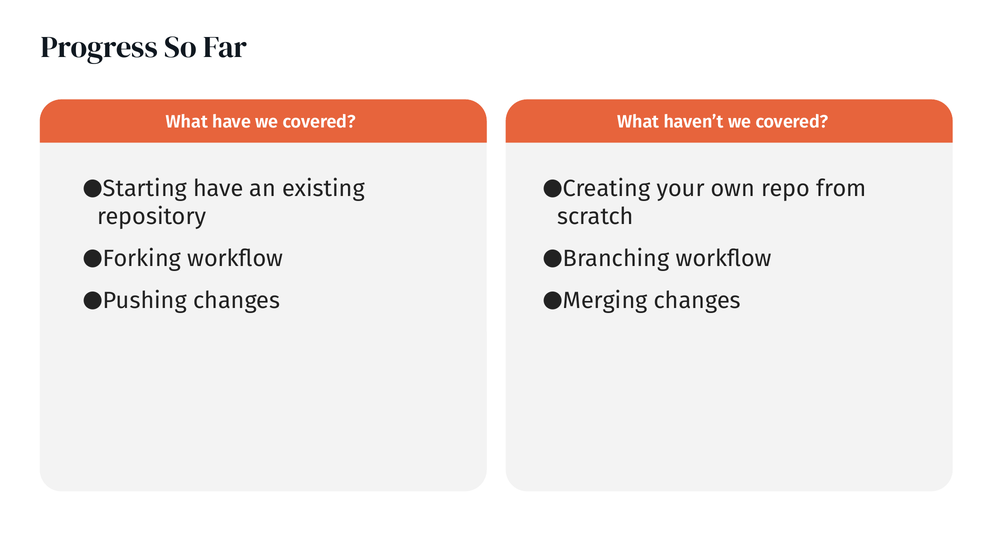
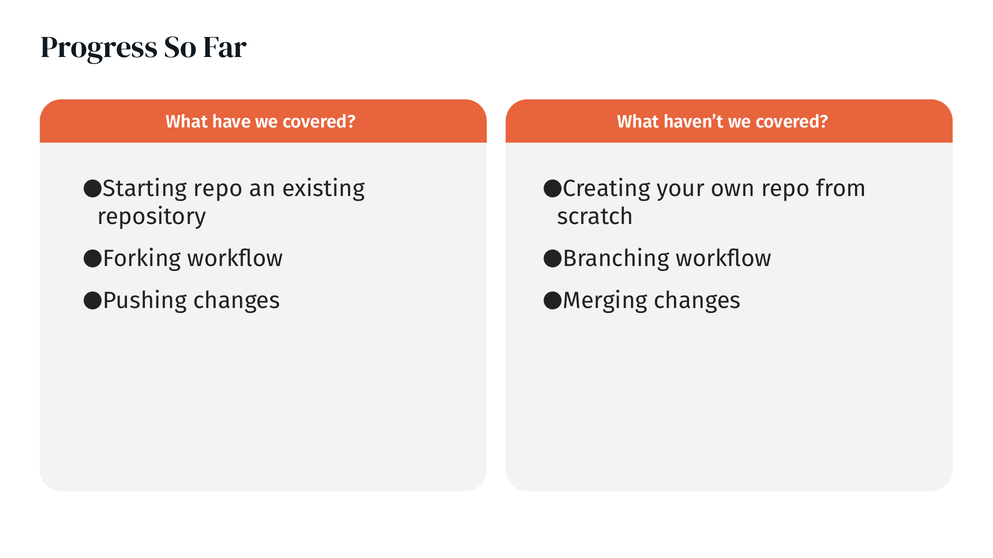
have: have -> repo (218, 189)
